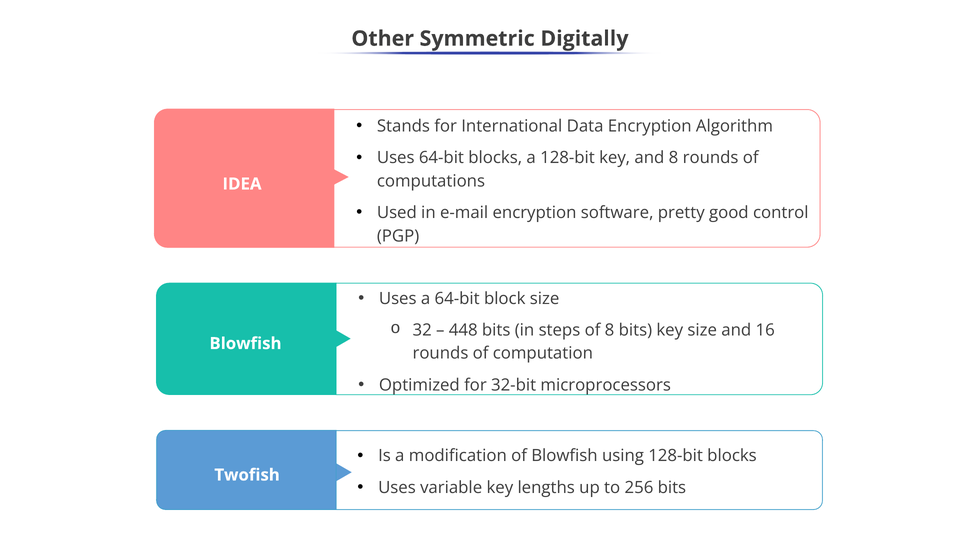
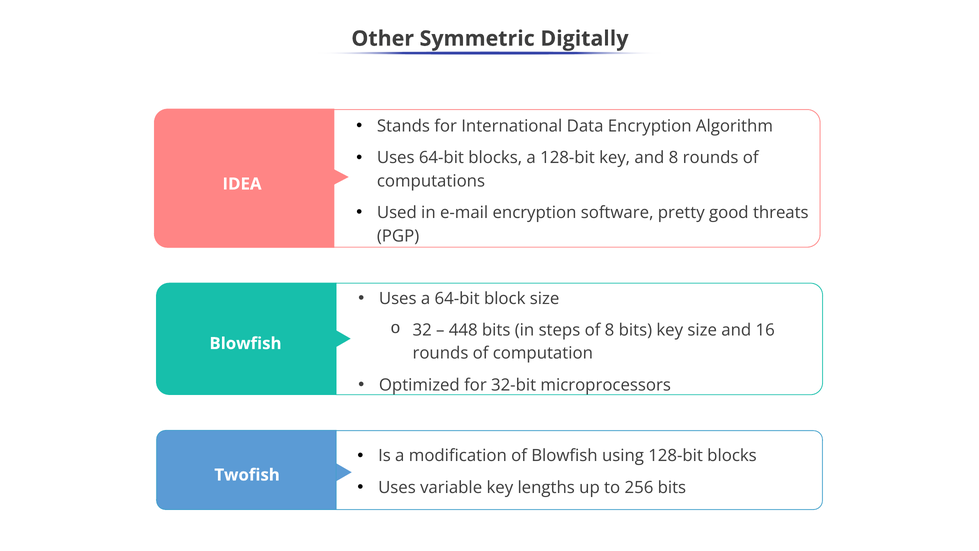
control: control -> threats (781, 213)
